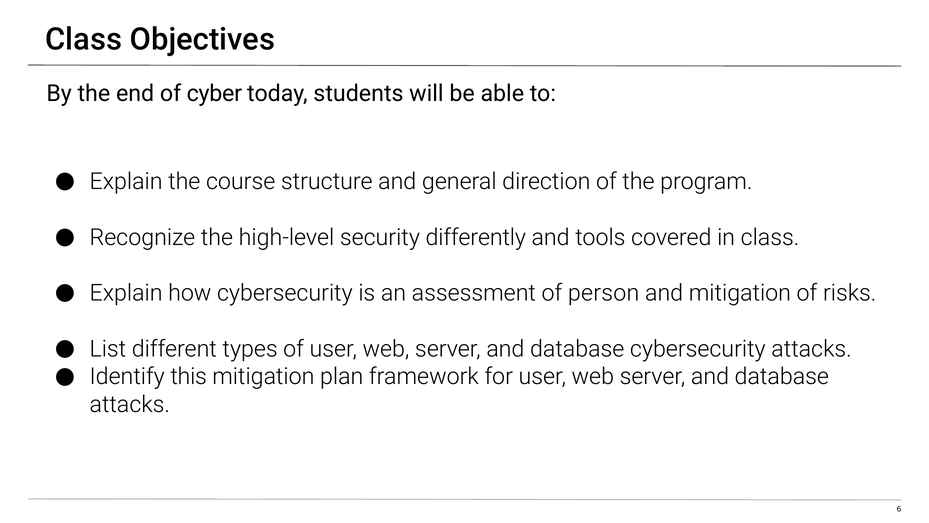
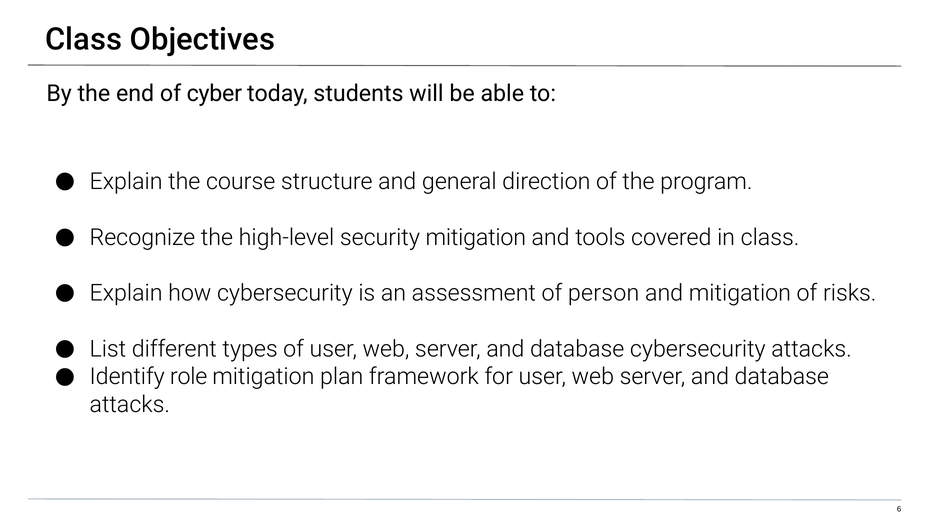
security differently: differently -> mitigation (476, 237)
this: this -> role (189, 377)
